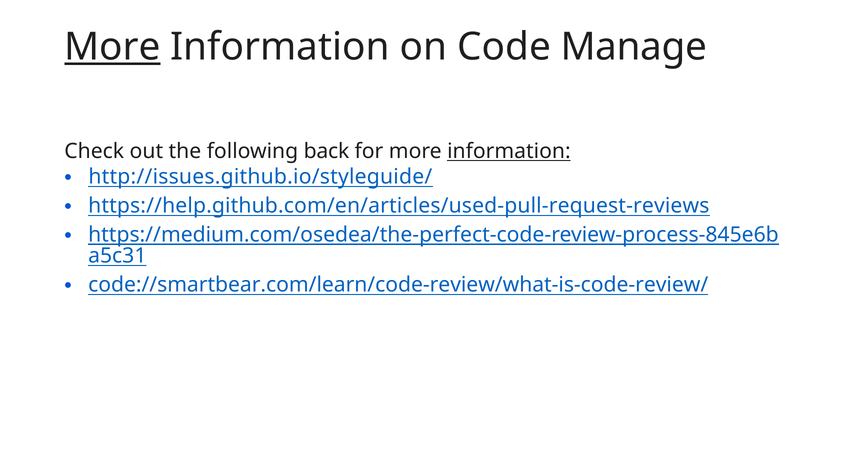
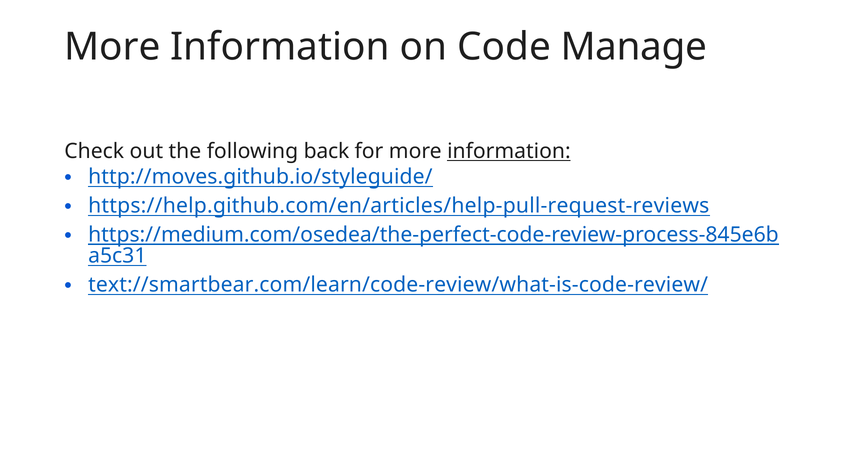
More underline: present -> none (112, 47)
http://issues.github.io/styleguide/: http://issues.github.io/styleguide/ -> http://moves.github.io/styleguide/ (260, 177)
https://help.github.com/en/articles/used-pull-request-reviews: https://help.github.com/en/articles/used-pull-request-reviews -> https://help.github.com/en/articles/help-pull-request-reviews (399, 206)
code://smartbear.com/learn/code-review/what-is-code-review/: code://smartbear.com/learn/code-review/what-is-code-review/ -> text://smartbear.com/learn/code-review/what-is-code-review/ (398, 285)
